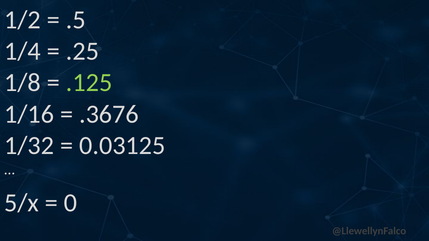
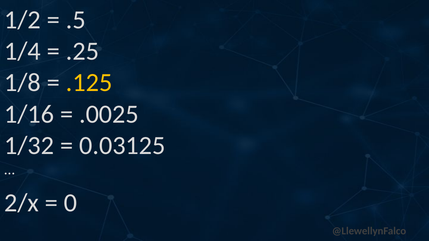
.125 colour: light green -> yellow (89, 83)
.3676: .3676 -> .0025 (109, 114)
5/x: 5/x -> 2/x (22, 203)
